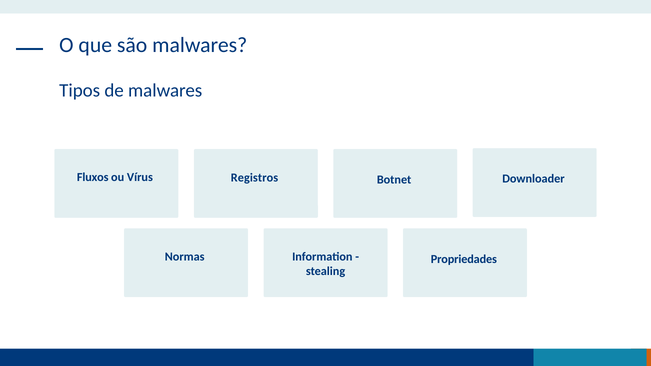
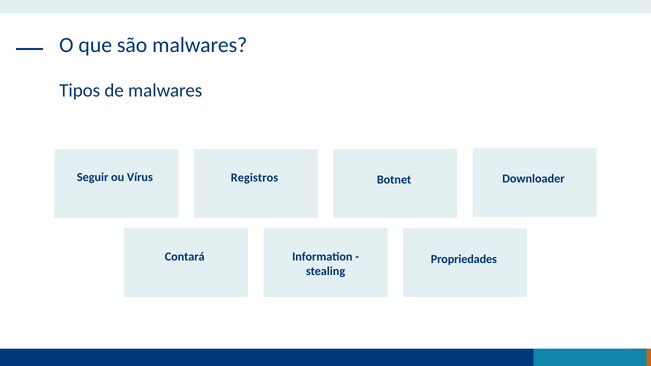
Fluxos: Fluxos -> Seguir (93, 178)
Normas: Normas -> Contará (185, 257)
